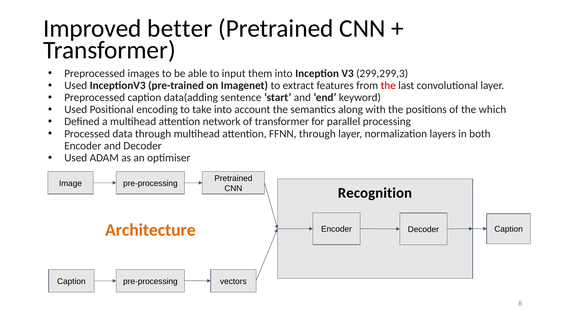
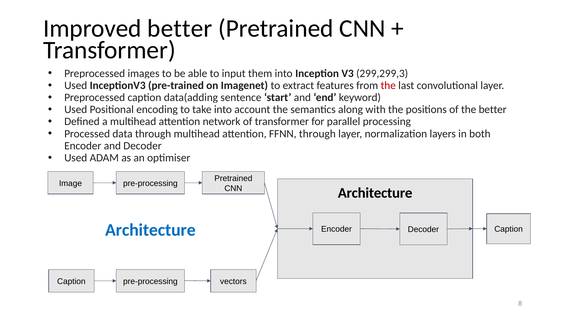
the which: which -> better (493, 110)
Recognition: Recognition -> Architecture (375, 193)
Architecture colour: orange -> blue (150, 230)
